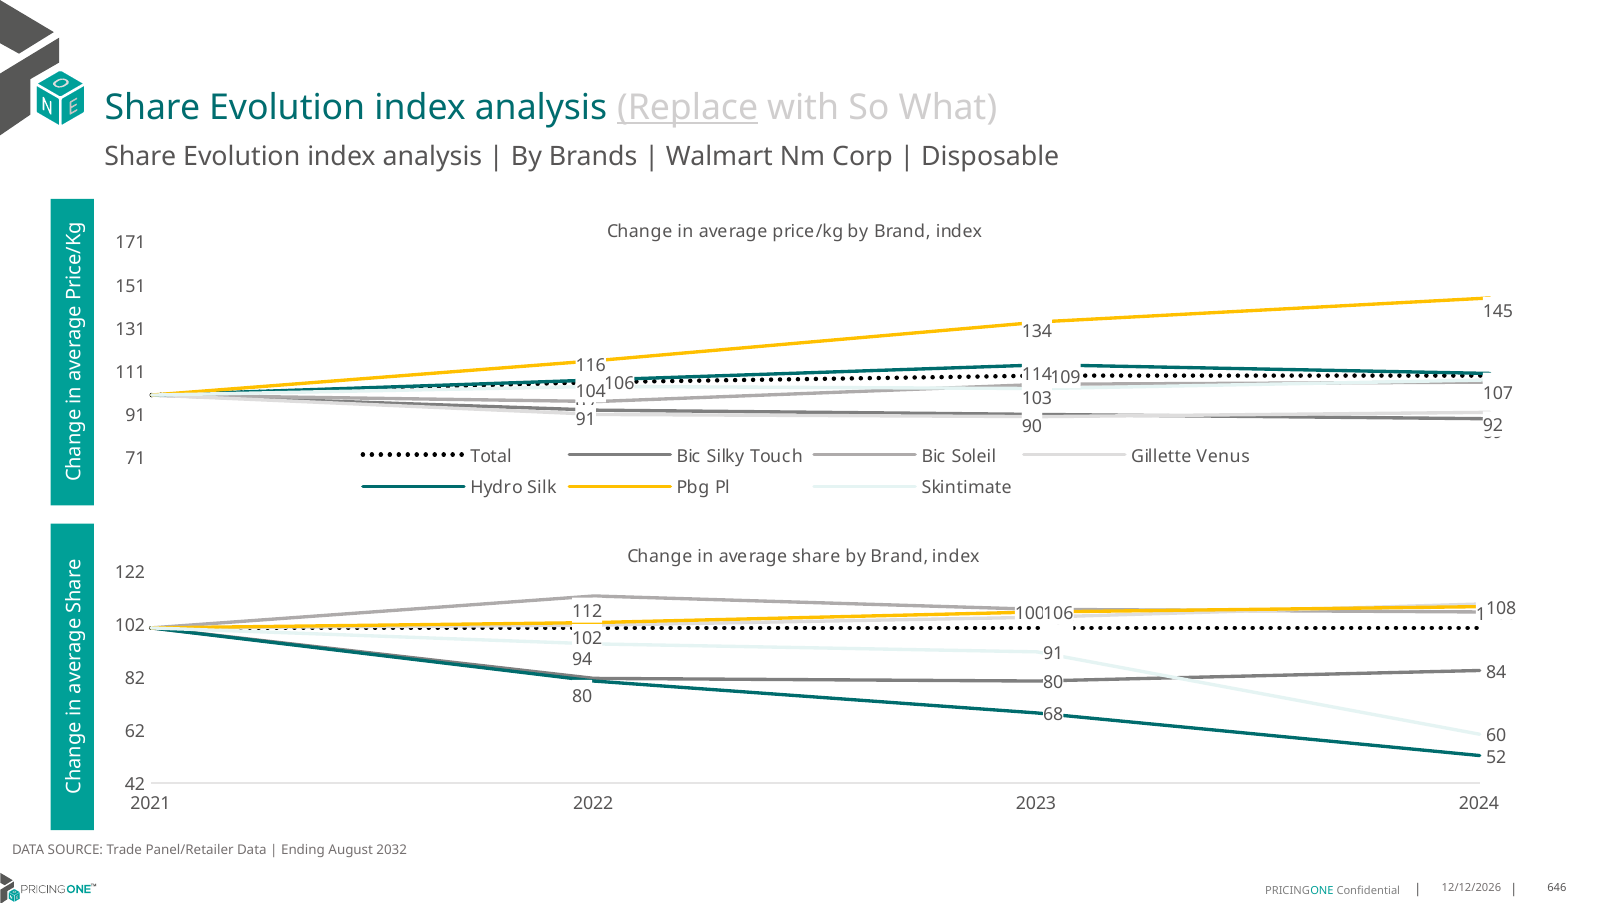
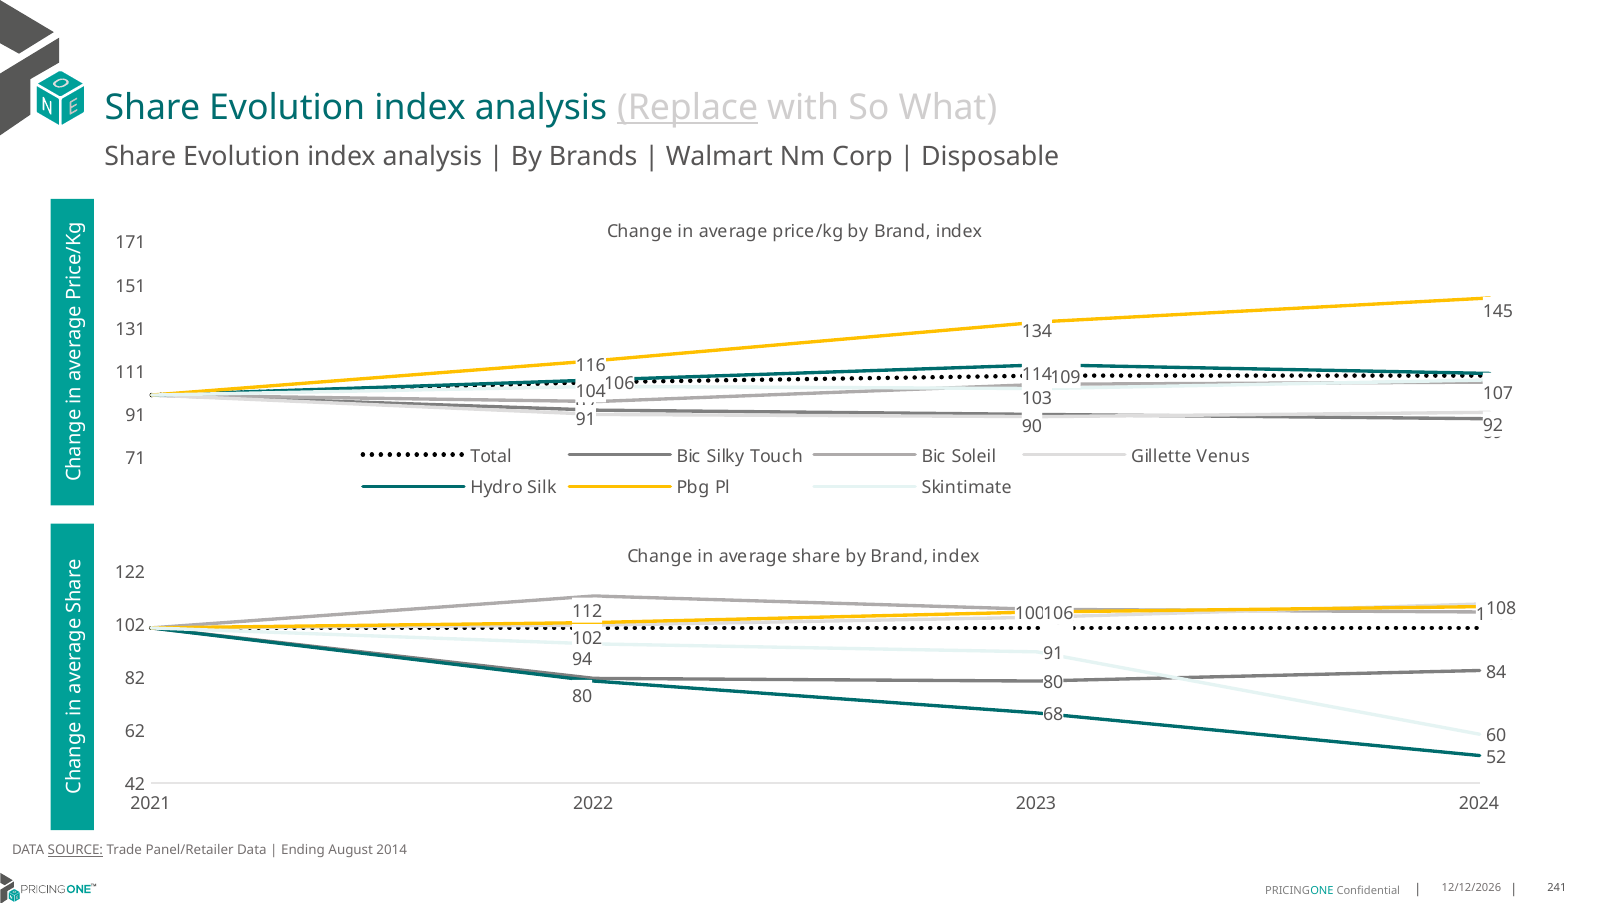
SOURCE underline: none -> present (75, 851)
2032: 2032 -> 2014 (392, 851)
646: 646 -> 241 (1557, 888)
